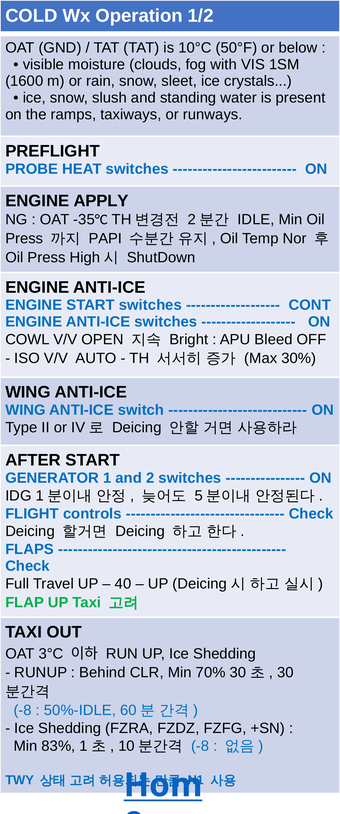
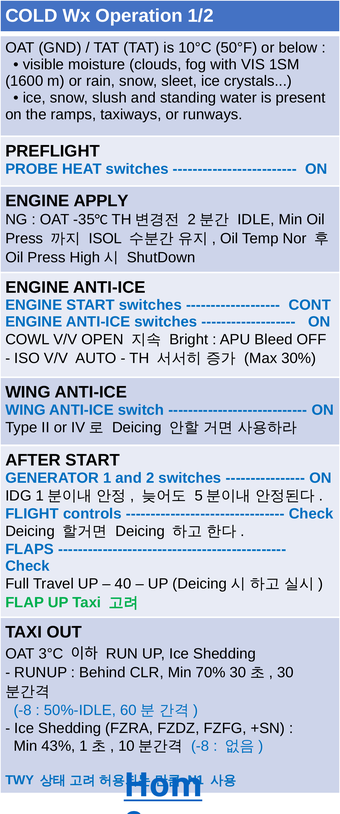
PAPI: PAPI -> ISOL (105, 238)
83%: 83% -> 43% (58, 745)
